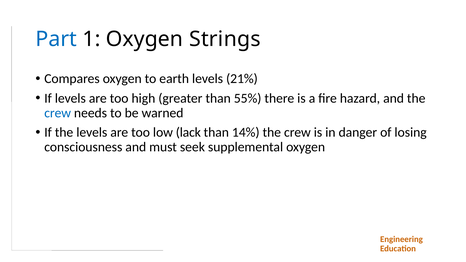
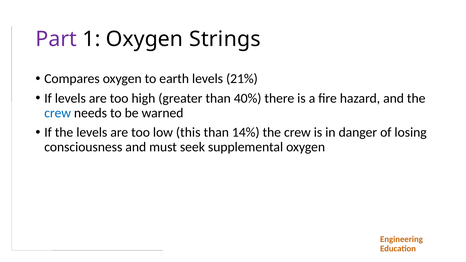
Part colour: blue -> purple (56, 39)
55%: 55% -> 40% (248, 98)
lack: lack -> this (188, 133)
